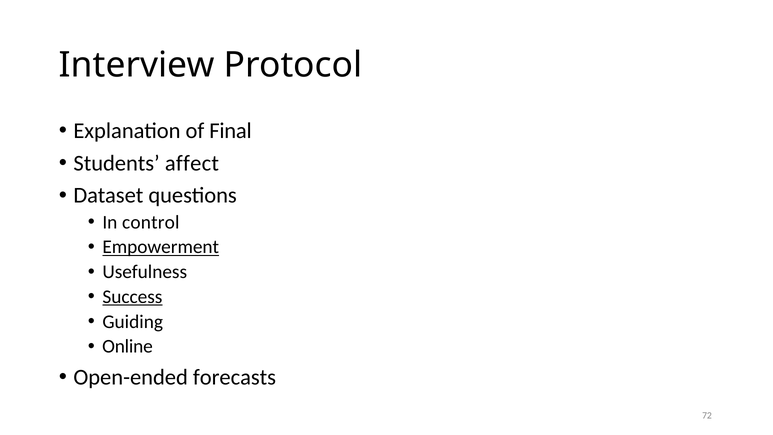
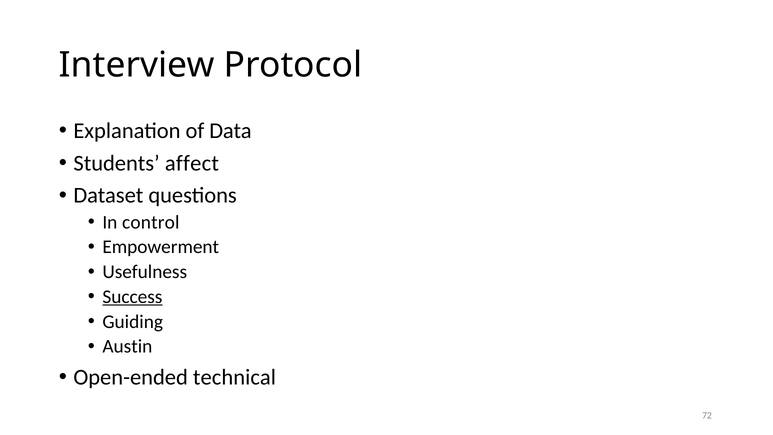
Final: Final -> Data (231, 131)
Empowerment underline: present -> none (161, 247)
Online: Online -> Austin (127, 346)
forecasts: forecasts -> technical (234, 377)
